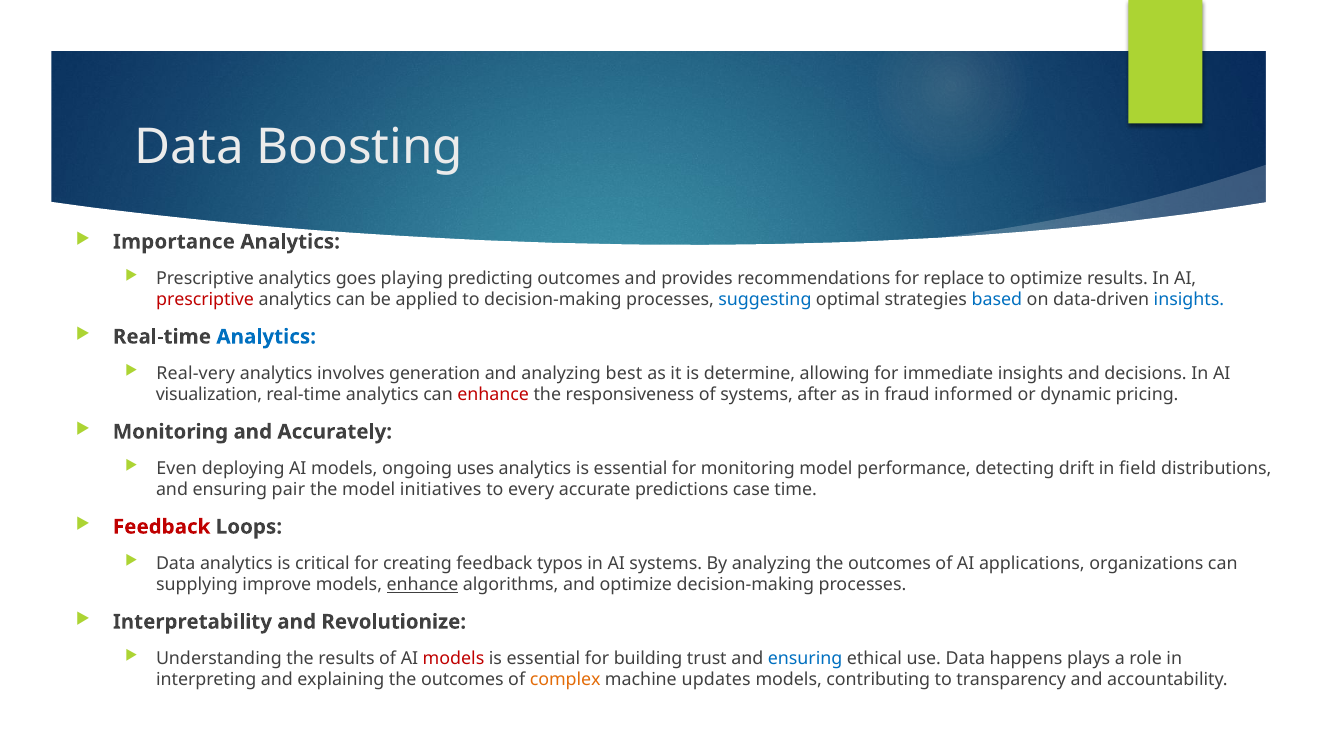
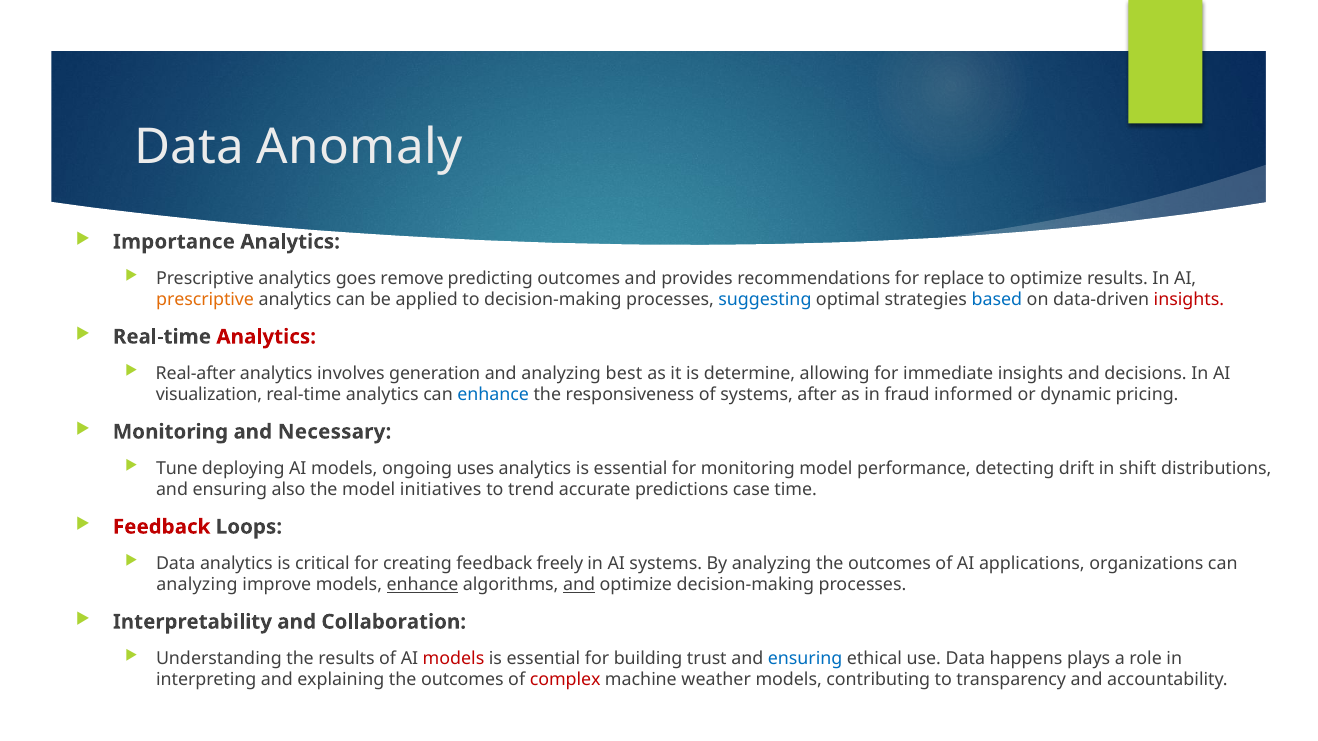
Boosting: Boosting -> Anomaly (360, 147)
playing: playing -> remove (412, 278)
prescriptive colour: red -> orange (205, 300)
insights colour: blue -> red (1189, 300)
Analytics colour: blue -> red (266, 337)
Real-very: Real-very -> Real-after (196, 374)
enhance colour: red -> blue (493, 395)
Accurately: Accurately -> Necessary (335, 432)
Even: Even -> Tune (177, 469)
field: field -> shift (1138, 469)
pair: pair -> also (288, 490)
every: every -> trend (531, 490)
typos: typos -> freely (560, 564)
supplying: supplying -> analyzing (197, 585)
and underline: none -> present (579, 585)
Revolutionize: Revolutionize -> Collaboration (394, 622)
complex colour: orange -> red (565, 680)
updates: updates -> weather (716, 680)
